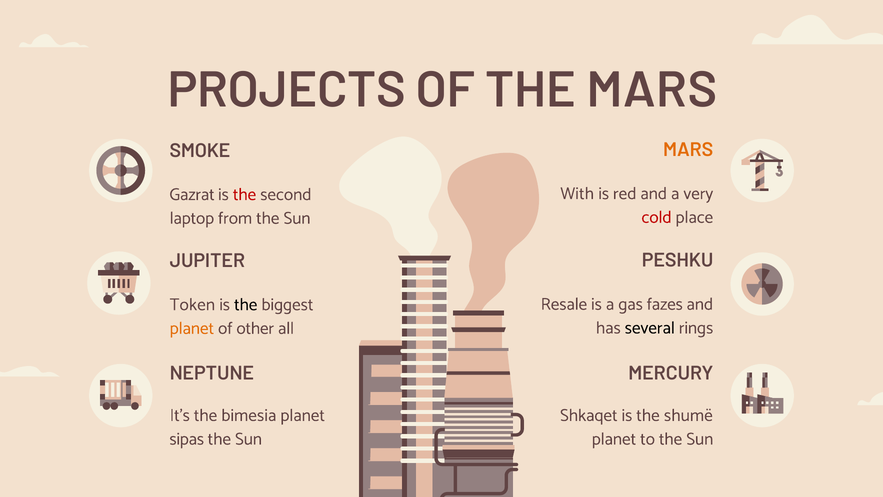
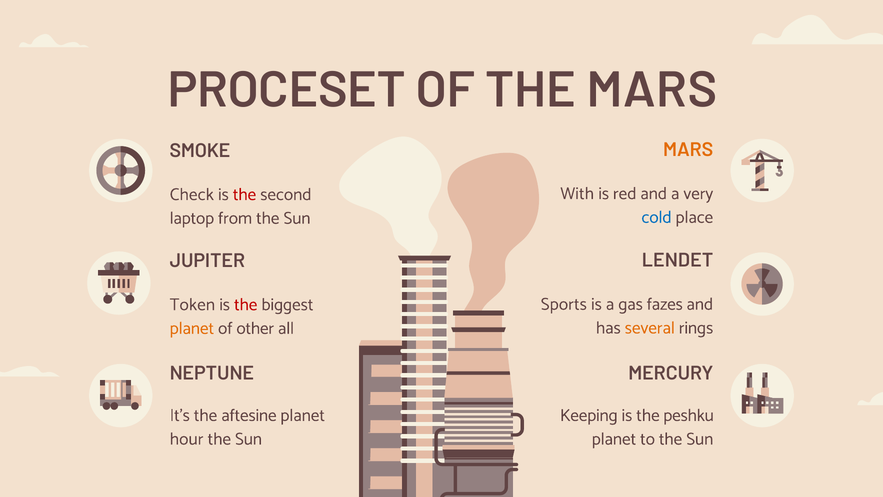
PROJECTS: PROJECTS -> PROCESET (287, 90)
Gazrat: Gazrat -> Check (192, 194)
cold colour: red -> blue (656, 217)
PESHKU: PESHKU -> LENDET (678, 260)
Resale: Resale -> Sports (564, 304)
the colour: black -> red (246, 304)
several colour: black -> orange (650, 328)
bimesia: bimesia -> aftesine (249, 415)
Shkaqet: Shkaqet -> Keeping (589, 415)
shumë: shumë -> peshku (689, 415)
sipas: sipas -> hour (187, 439)
